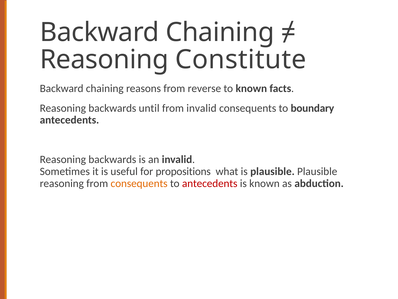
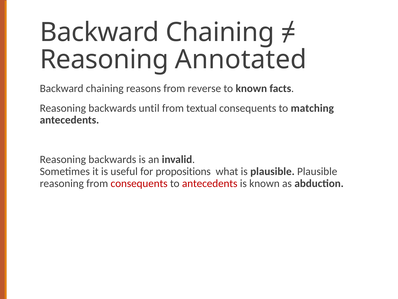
Constitute: Constitute -> Annotated (241, 59)
from invalid: invalid -> textual (202, 108)
boundary: boundary -> matching (312, 108)
consequents colour: orange -> red (139, 183)
